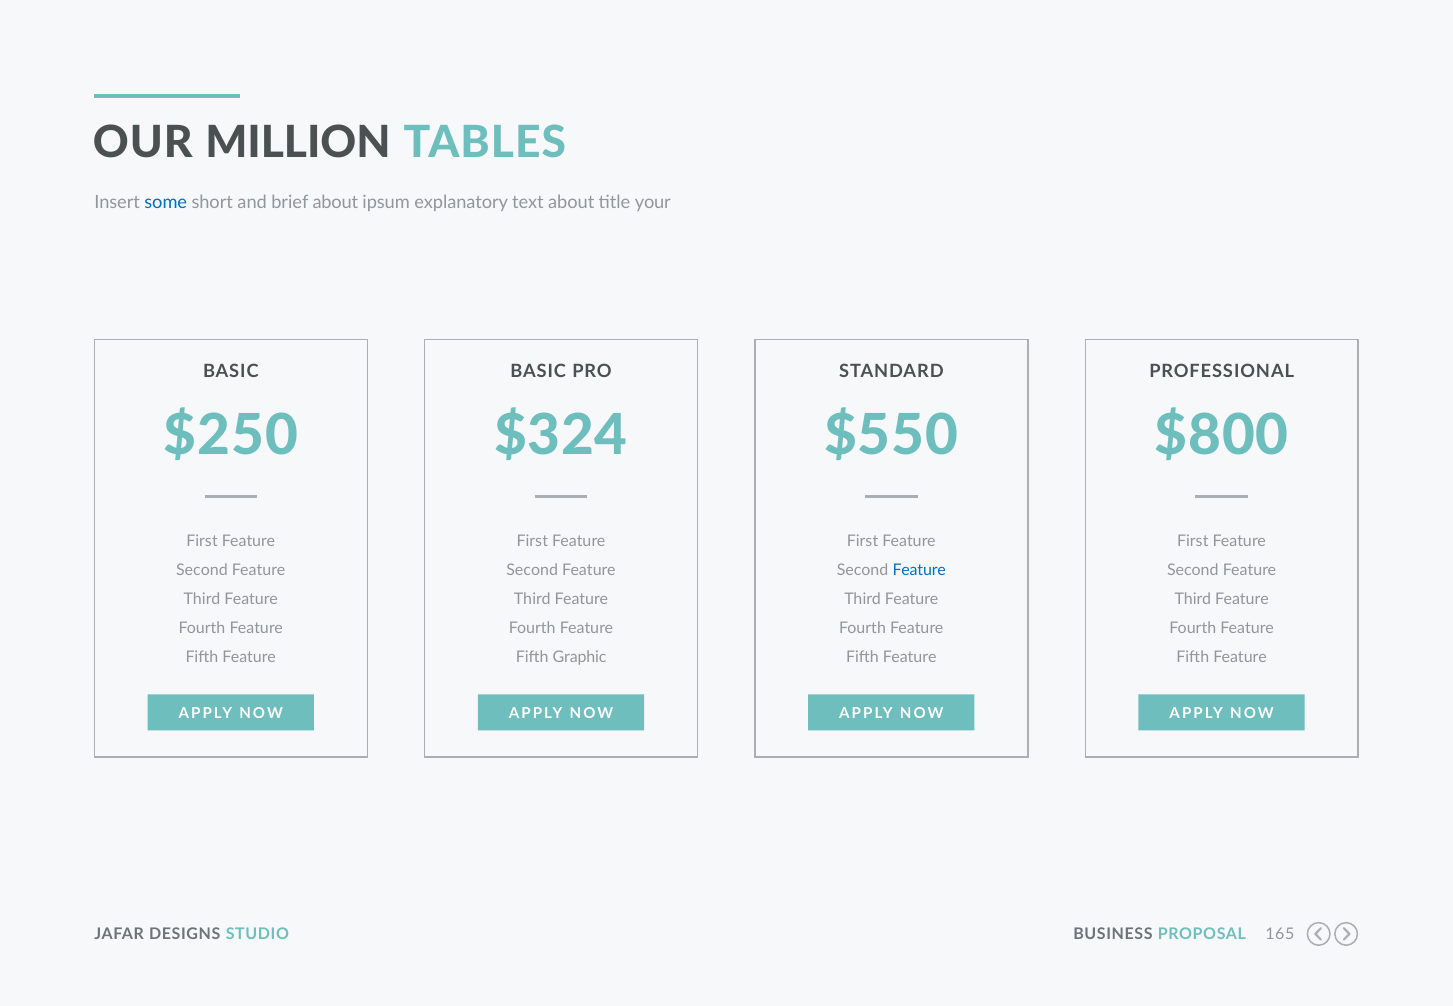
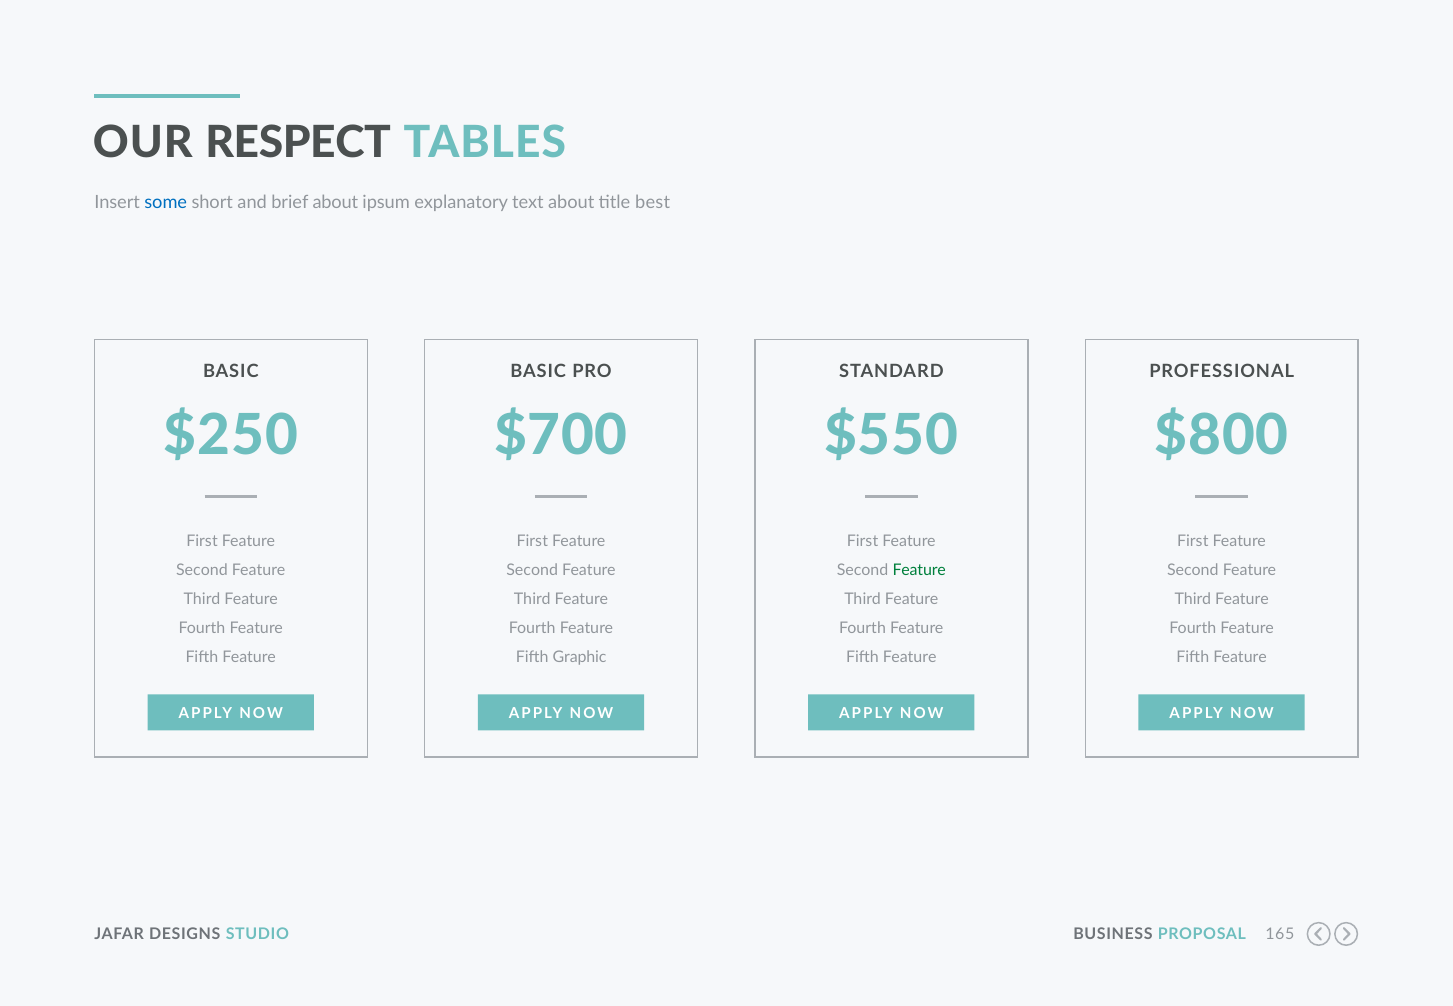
MILLION: MILLION -> RESPECT (298, 142)
your: your -> best (653, 202)
$324: $324 -> $700 (561, 435)
Feature colour: blue -> green (919, 571)
